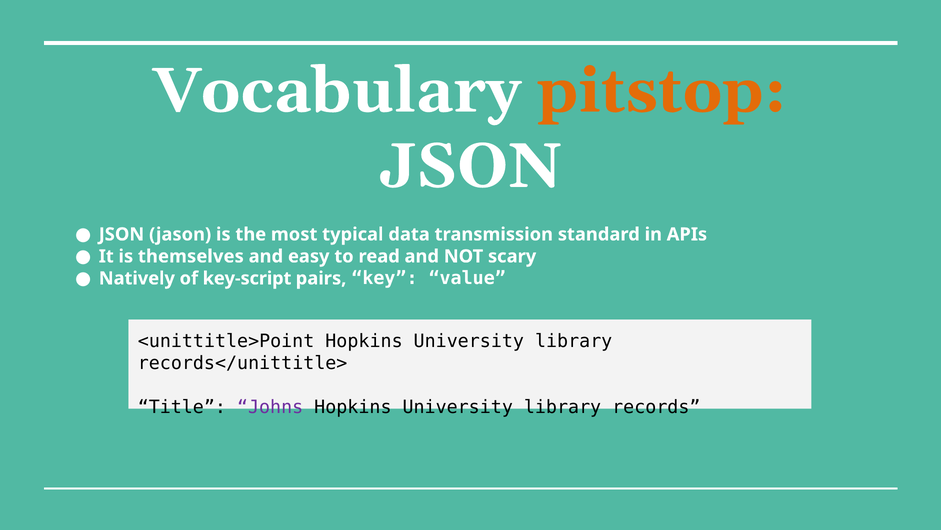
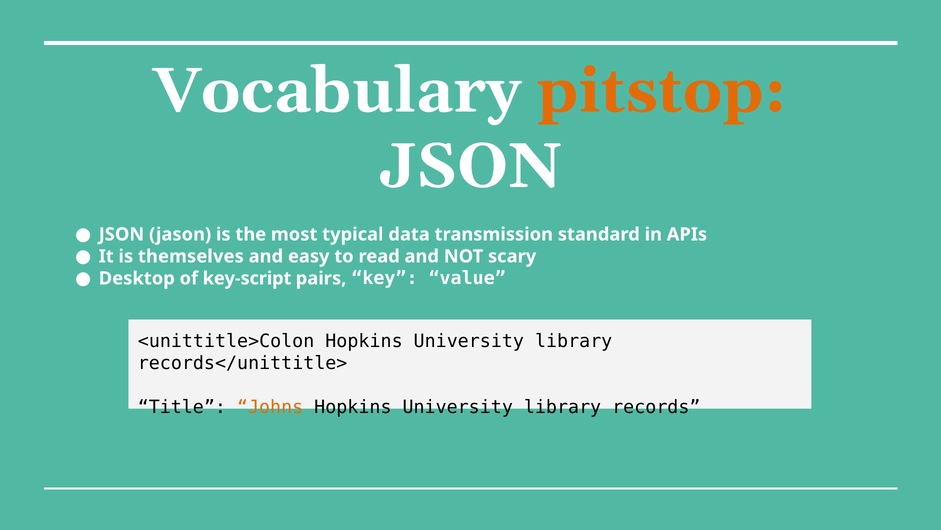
Natively: Natively -> Desktop (137, 278)
<unittitle>Point: <unittitle>Point -> <unittitle>Colon (226, 341)
Johns colour: purple -> orange (270, 407)
